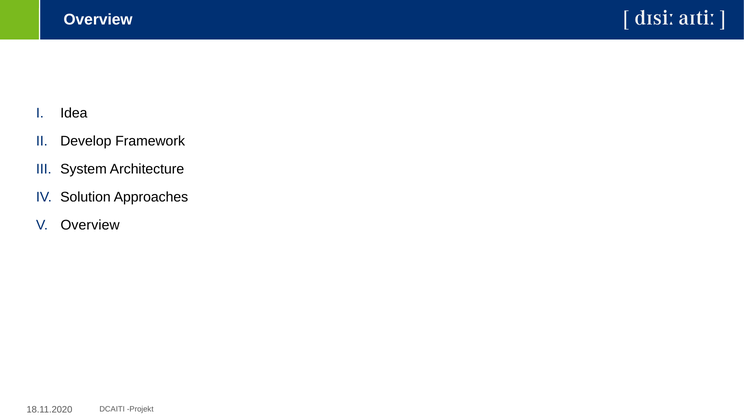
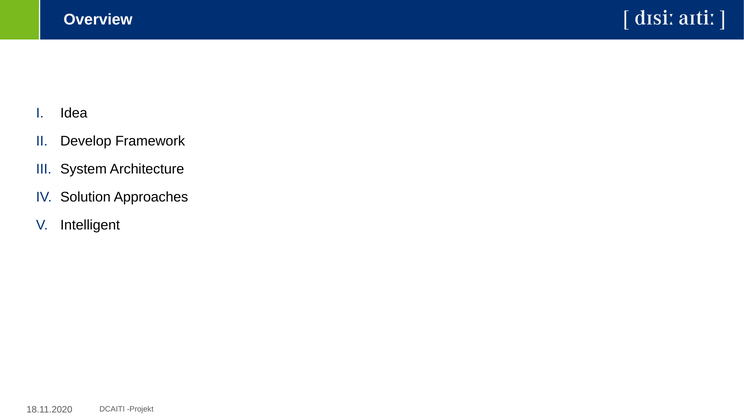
Overview: Overview -> Intelligent (90, 225)
